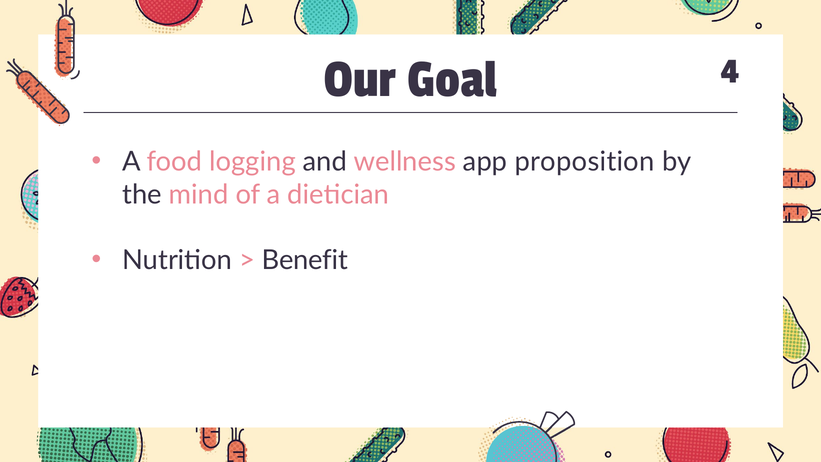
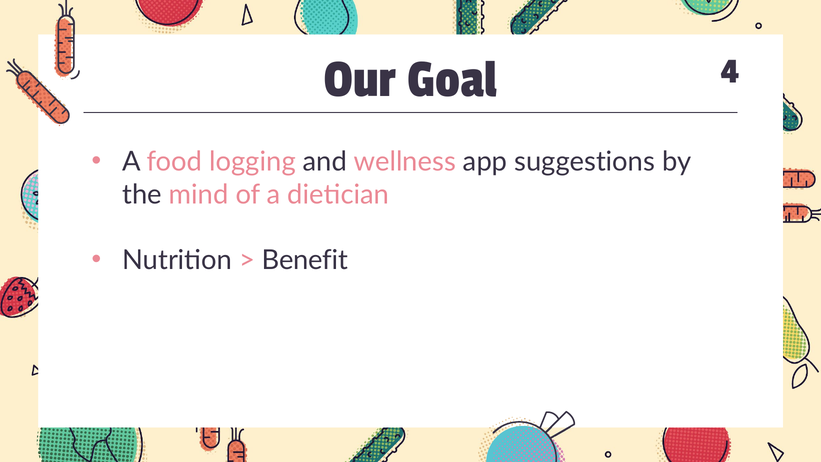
proposition: proposition -> suggestions (585, 162)
